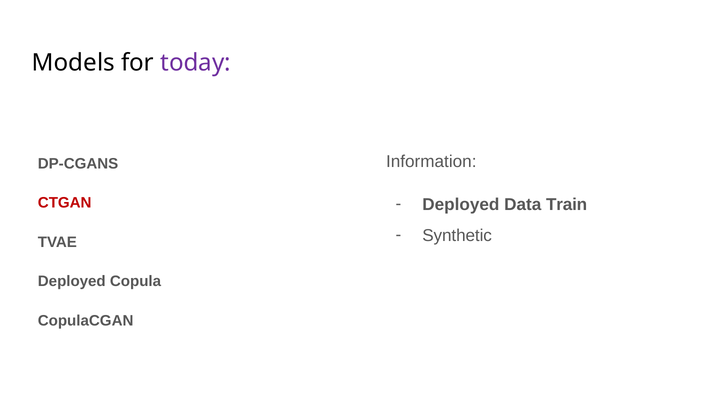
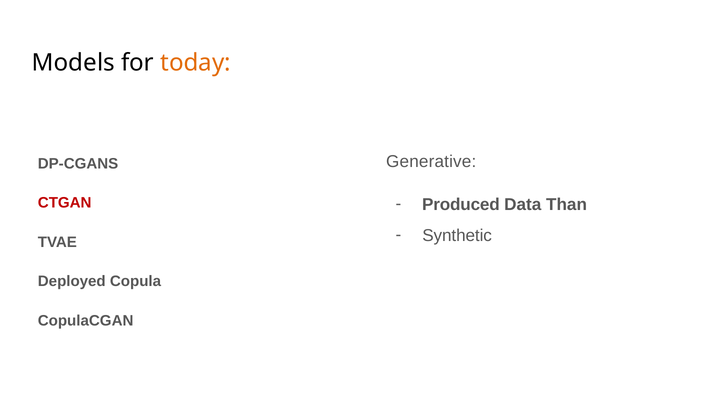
today colour: purple -> orange (196, 63)
Information: Information -> Generative (431, 162)
Deployed: Deployed -> Produced (461, 205)
Train: Train -> Than (567, 205)
